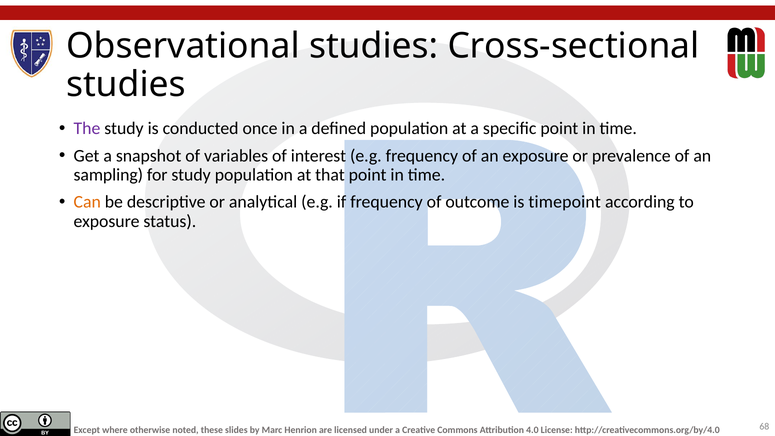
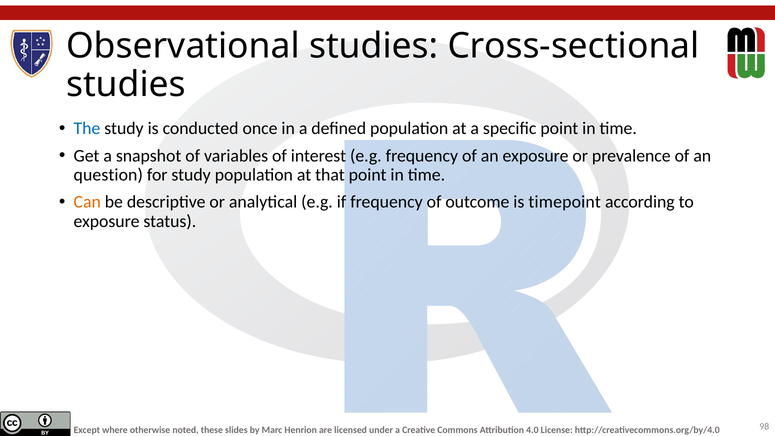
The colour: purple -> blue (87, 128)
sampling: sampling -> question (108, 175)
68: 68 -> 98 (764, 426)
